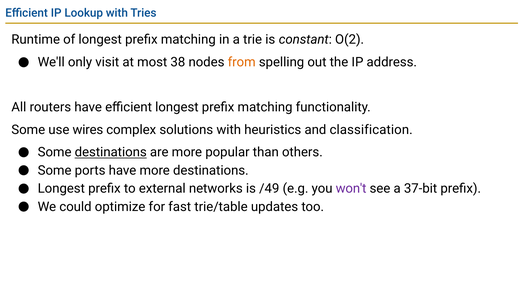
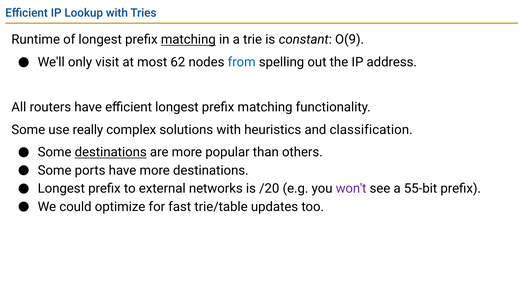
matching underline: none -> present (188, 40)
O(2: O(2 -> O(9 (350, 40)
38: 38 -> 62 (178, 62)
from colour: orange -> blue (242, 62)
wires: wires -> really (88, 130)
/49: /49 -> /20 (269, 188)
37-bit: 37-bit -> 55-bit (421, 188)
